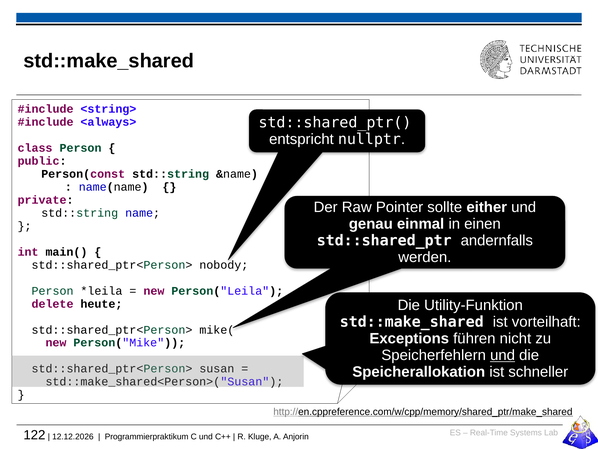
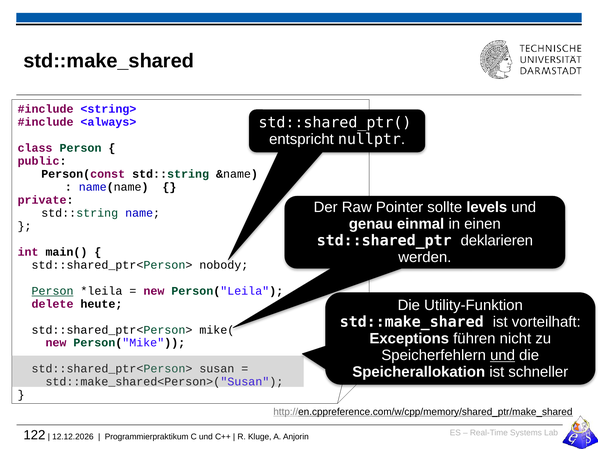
either: either -> levels (487, 207)
andernfalls: andernfalls -> deklarieren (497, 240)
Person underline: none -> present (53, 291)
